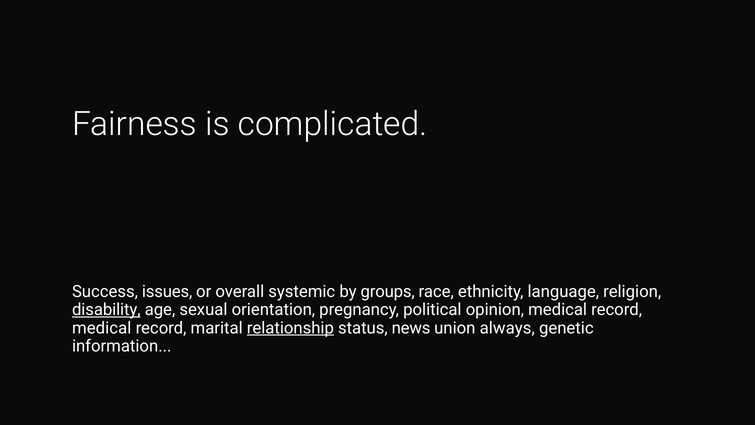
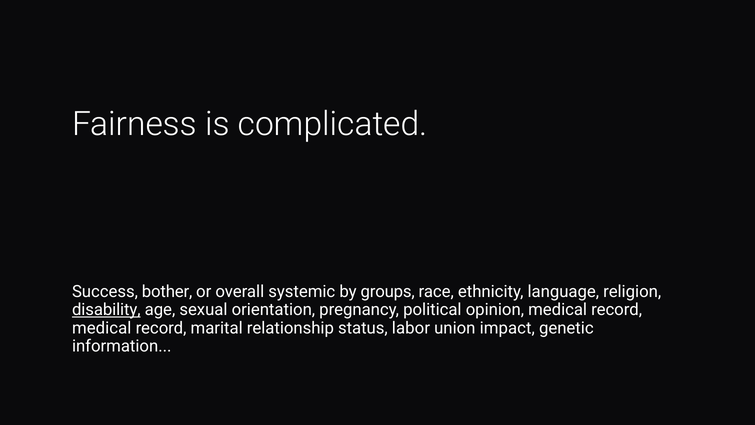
issues: issues -> bother (167, 292)
relationship underline: present -> none (290, 328)
news: news -> labor (411, 328)
always: always -> impact (507, 328)
